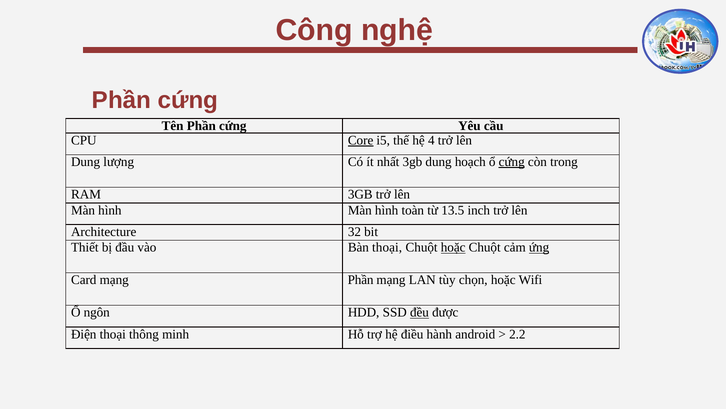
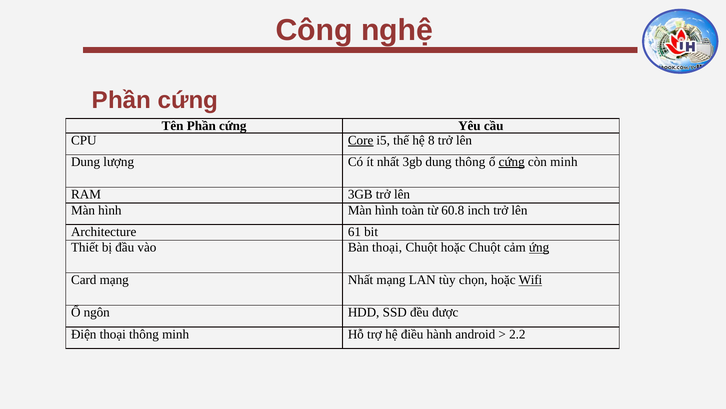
4: 4 -> 8 (431, 140)
dung hoạch: hoạch -> thông (470, 162)
còn trong: trong -> minh (564, 162)
13.5: 13.5 -> 60.8 (453, 210)
32: 32 -> 61 (354, 232)
hoặc underline: present -> none (453, 247)
mạng Phần: Phần -> Nhất (361, 280)
Wifi underline: none -> present (530, 280)
đều underline: present -> none (419, 312)
